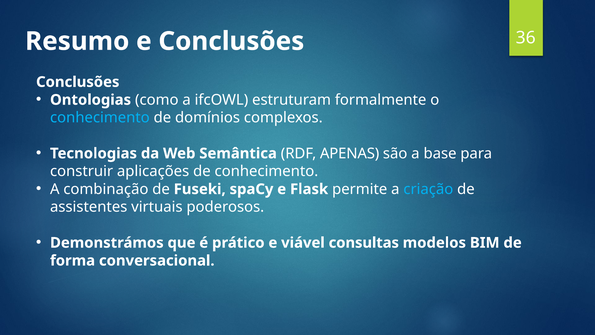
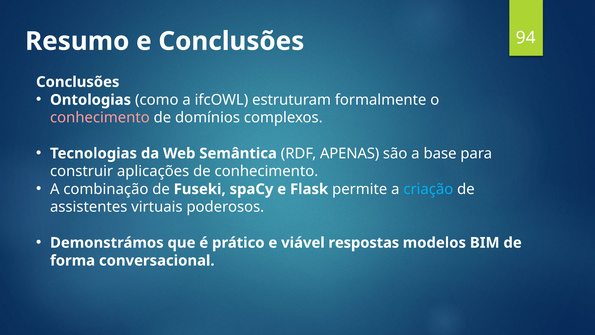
36: 36 -> 94 (526, 38)
conhecimento colour: light blue -> pink (100, 118)
consultas: consultas -> respostas (364, 243)
